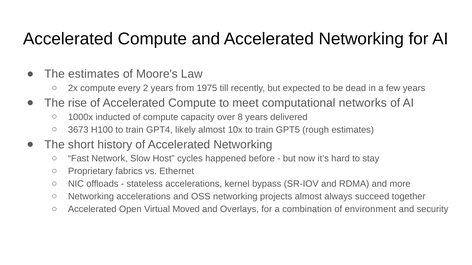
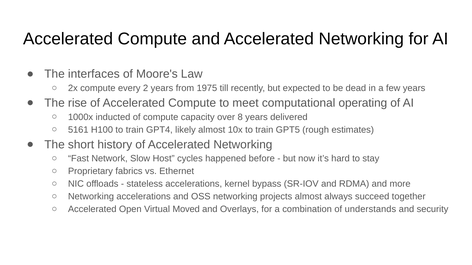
The estimates: estimates -> interfaces (94, 74)
networks: networks -> operating (363, 103)
3673: 3673 -> 5161 (78, 130)
environment: environment -> understands (370, 210)
